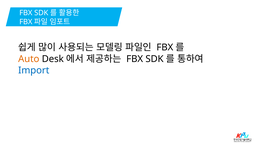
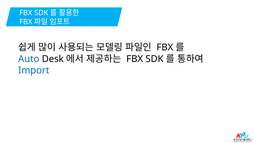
Auto colour: orange -> blue (29, 59)
